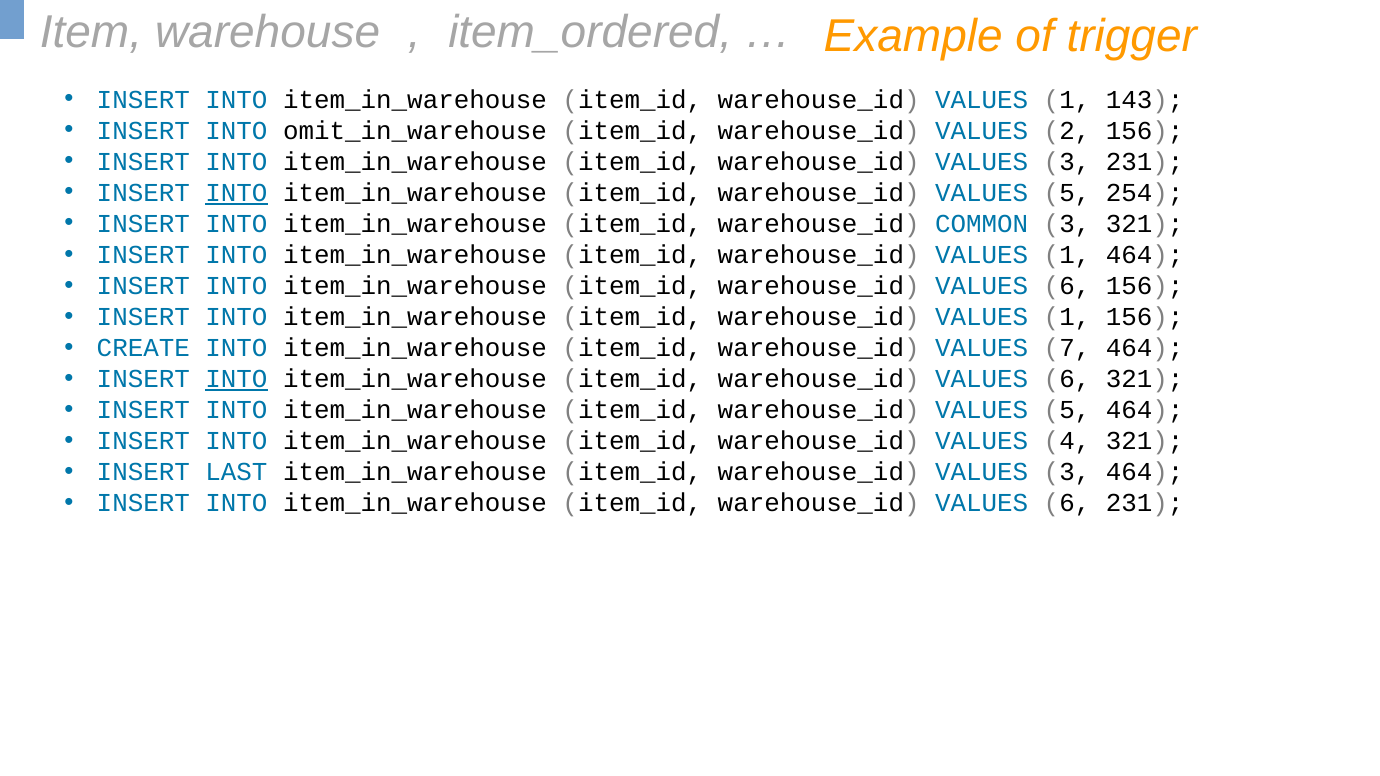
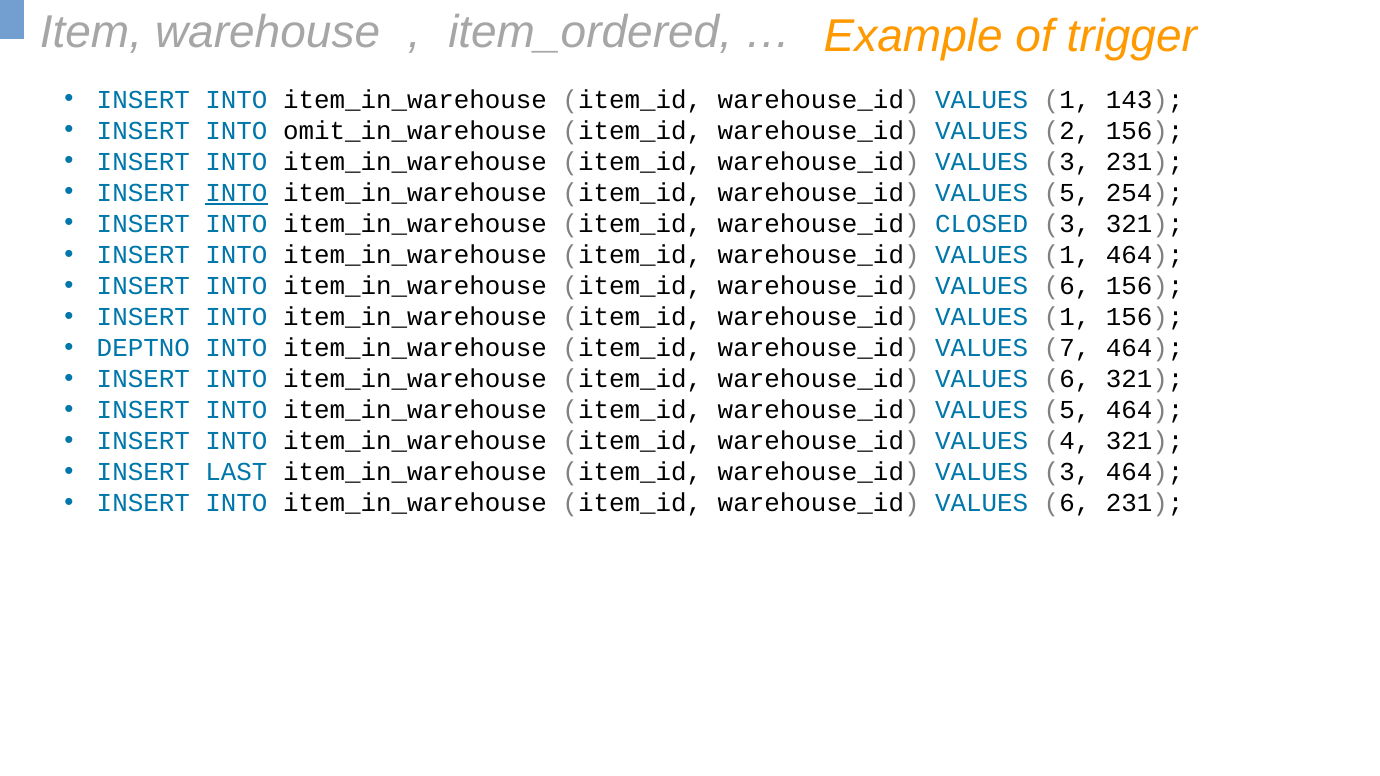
COMMON: COMMON -> CLOSED (982, 224)
CREATE: CREATE -> DEPTNO (143, 348)
INTO underline: present -> none (236, 379)
